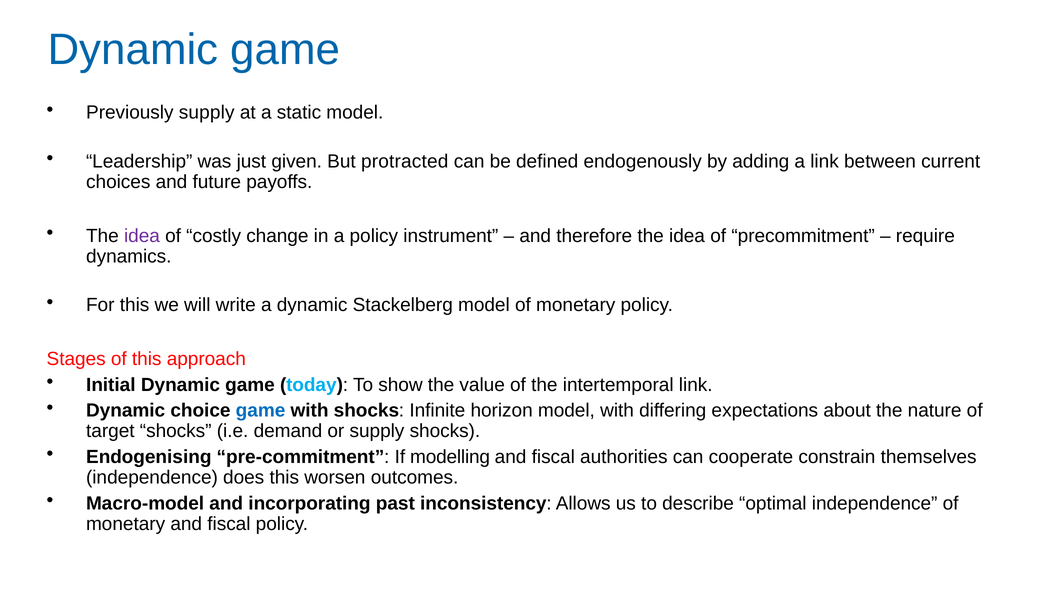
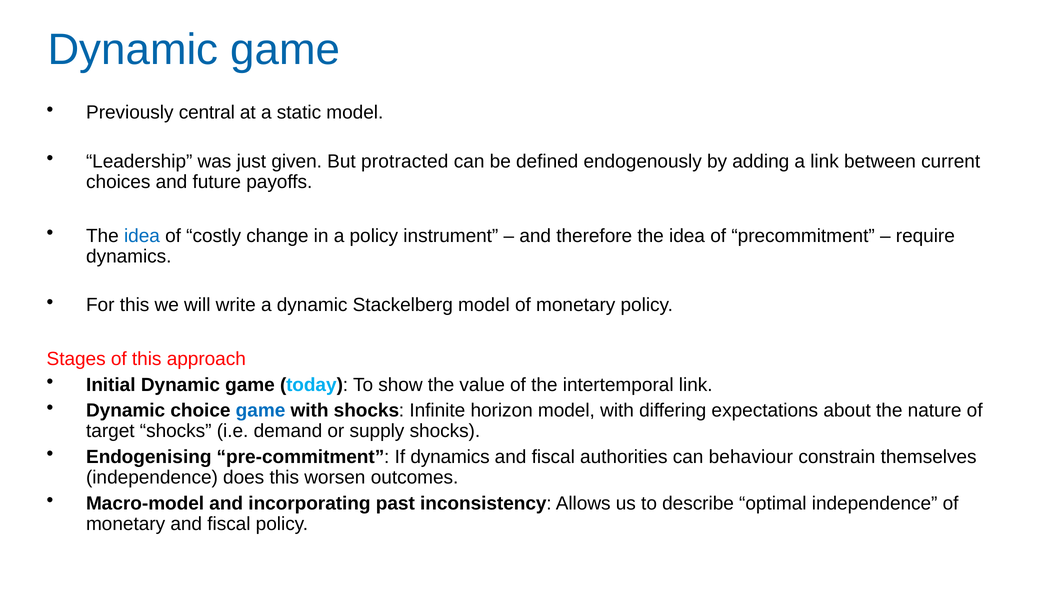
Previously supply: supply -> central (207, 112)
idea colour: purple -> blue (142, 236)
If modelling: modelling -> dynamics (450, 457)
cooperate: cooperate -> behaviour (751, 457)
